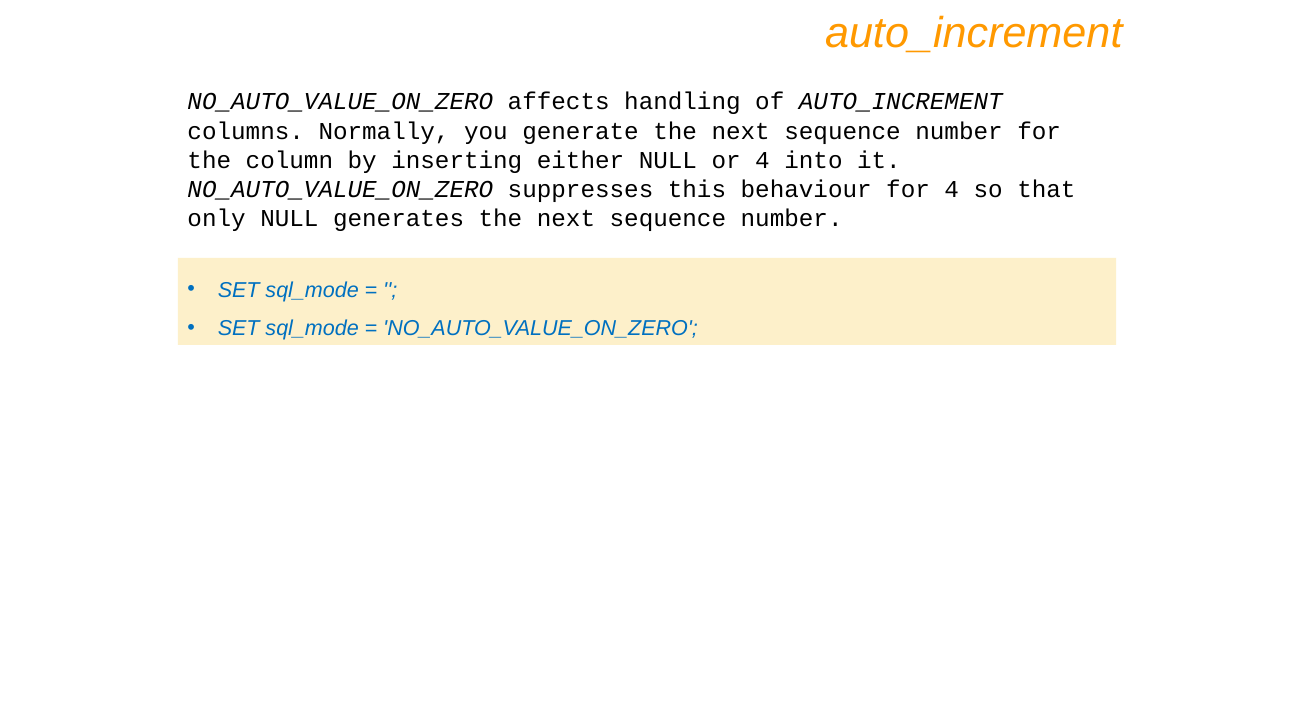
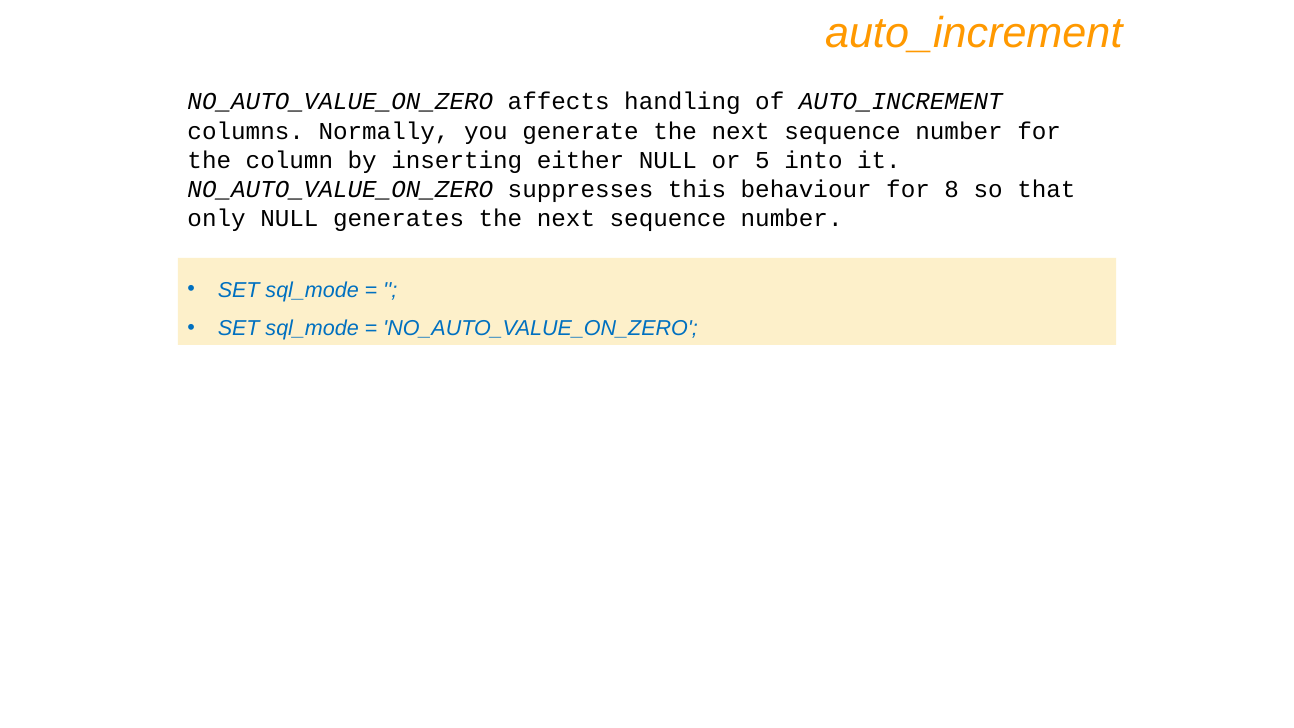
or 4: 4 -> 5 (763, 160)
for 4: 4 -> 8 (952, 189)
